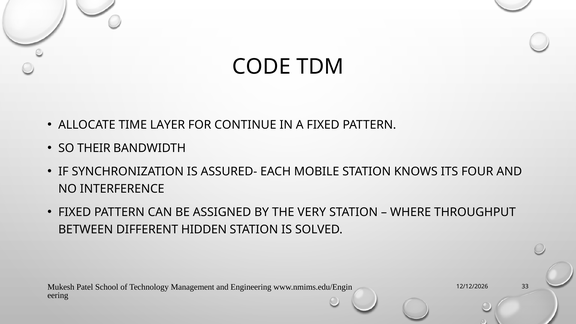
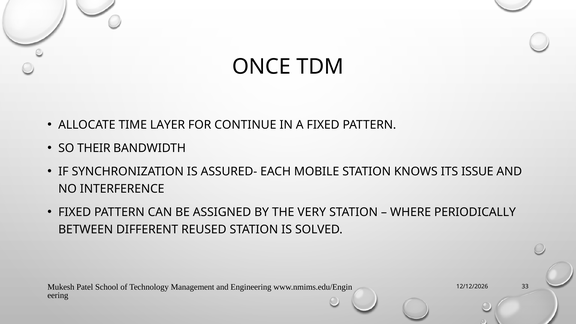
CODE: CODE -> ONCE (261, 67)
FOUR: FOUR -> ISSUE (477, 172)
THROUGHPUT: THROUGHPUT -> PERIODICALLY (475, 212)
HIDDEN: HIDDEN -> REUSED (204, 229)
